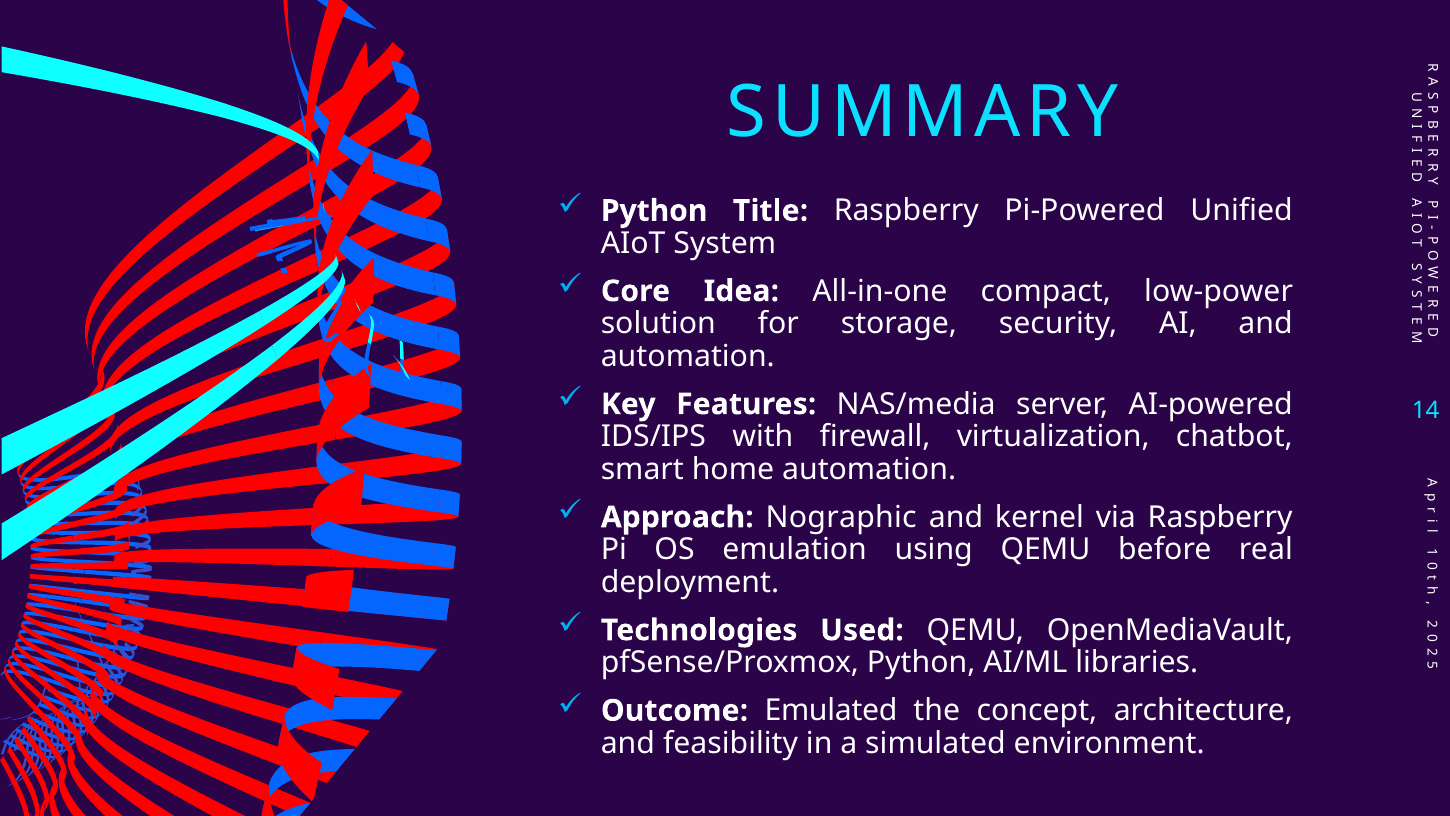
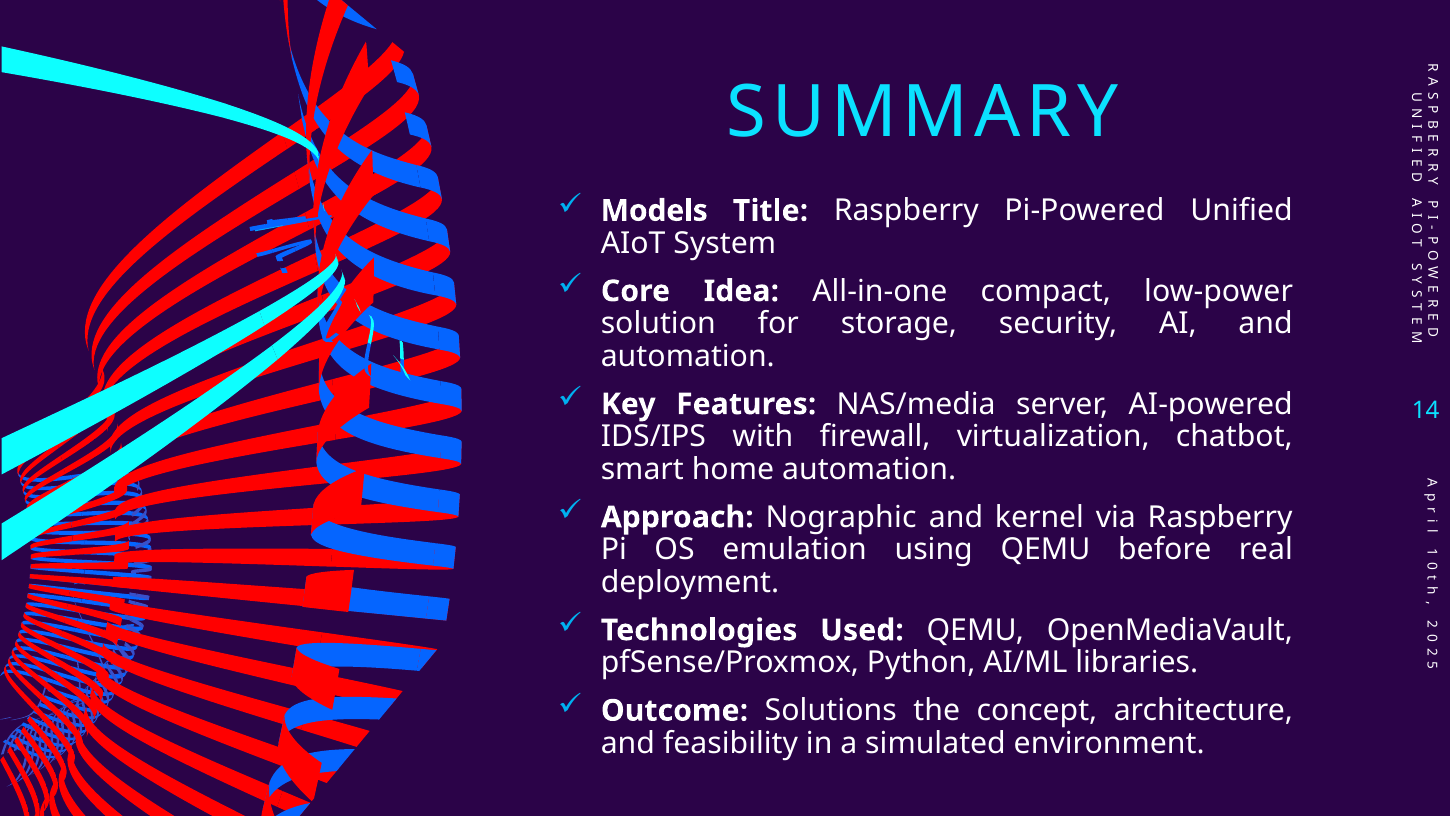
Python: Python -> Models (654, 211)
Emulated: Emulated -> Solutions (831, 710)
